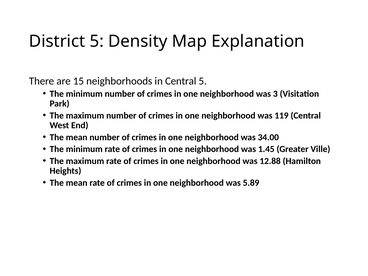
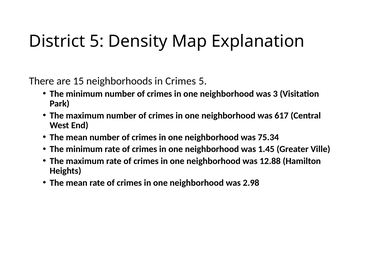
in Central: Central -> Crimes (181, 81)
119: 119 -> 617 (282, 116)
34.00: 34.00 -> 75.34 (268, 137)
5.89: 5.89 -> 2.98 (251, 183)
